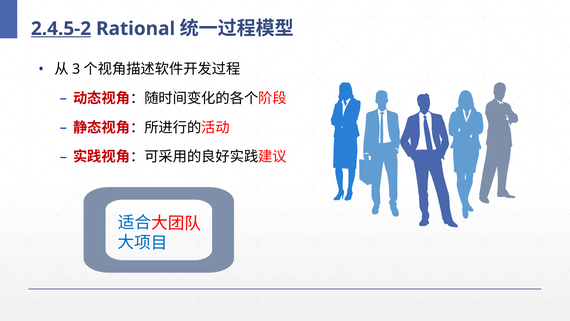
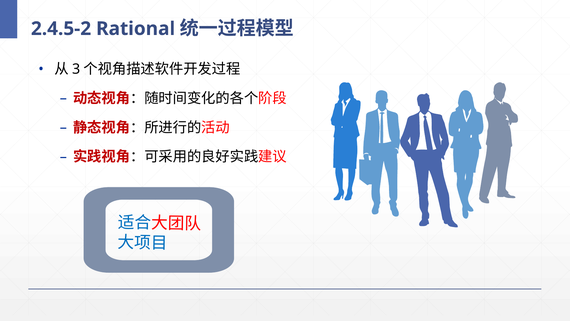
2.4.5-2 underline: present -> none (61, 29)
